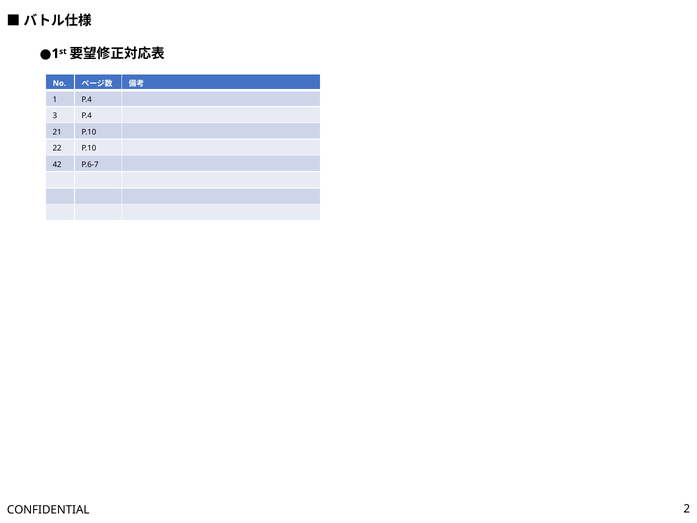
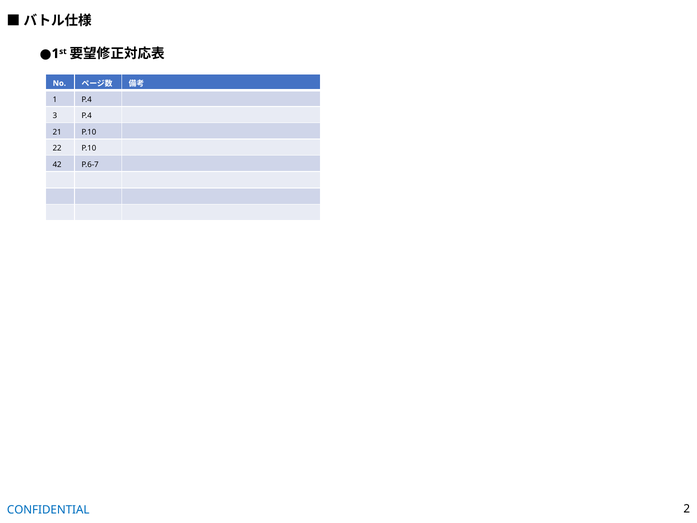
CONFIDENTIAL colour: black -> blue (48, 510)
